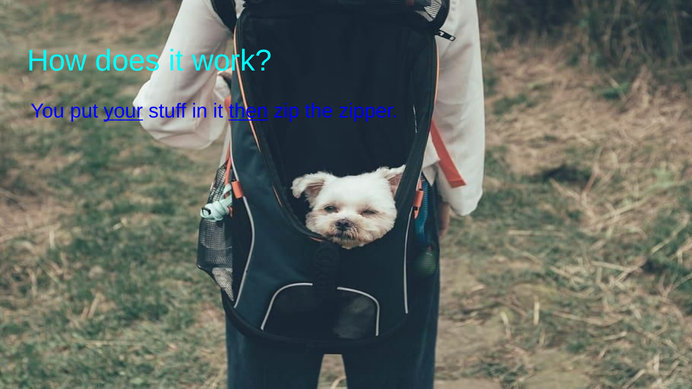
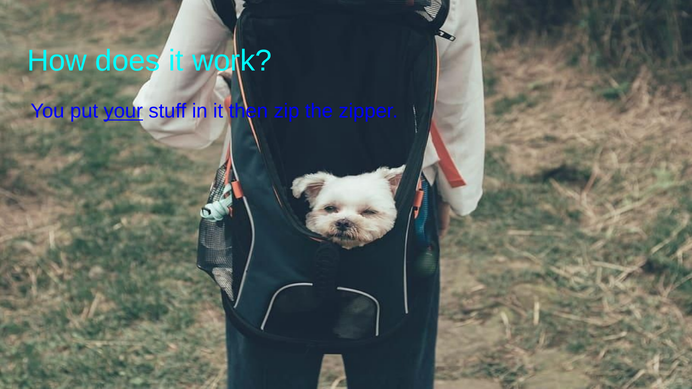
then underline: present -> none (248, 111)
